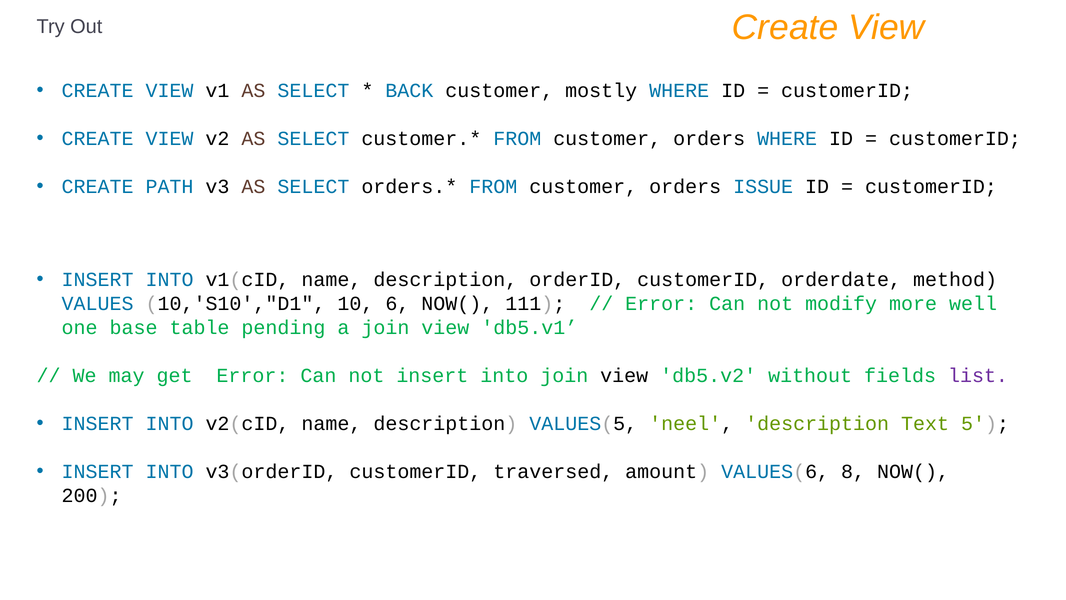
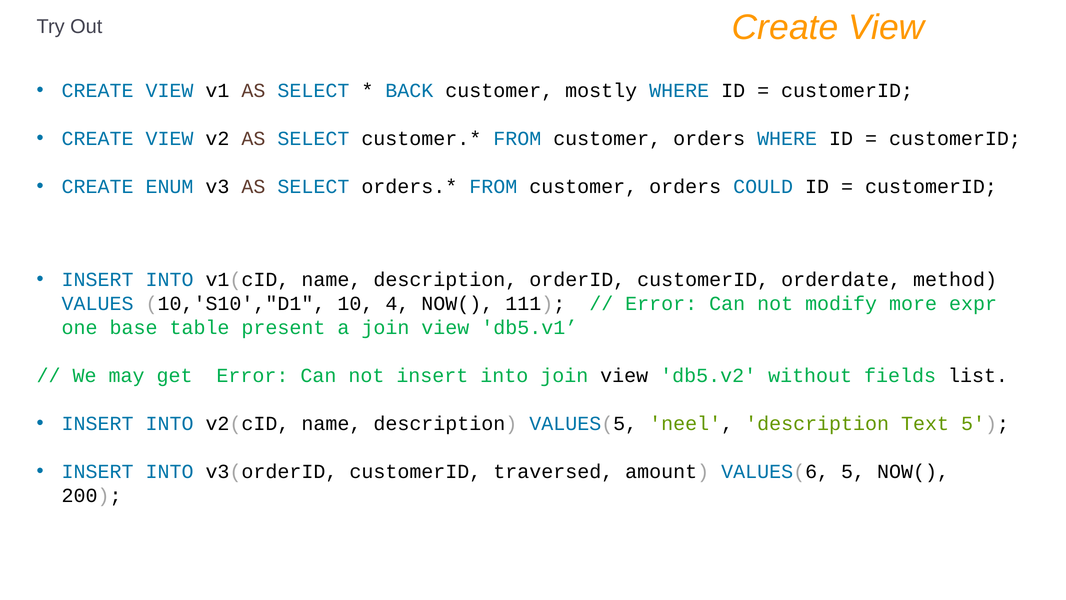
PATH: PATH -> ENUM (169, 186)
ISSUE: ISSUE -> COULD (763, 186)
6: 6 -> 4 (397, 303)
well: well -> expr (973, 303)
pending: pending -> present (283, 327)
list colour: purple -> black (978, 375)
VALUES(6 8: 8 -> 5 (853, 471)
